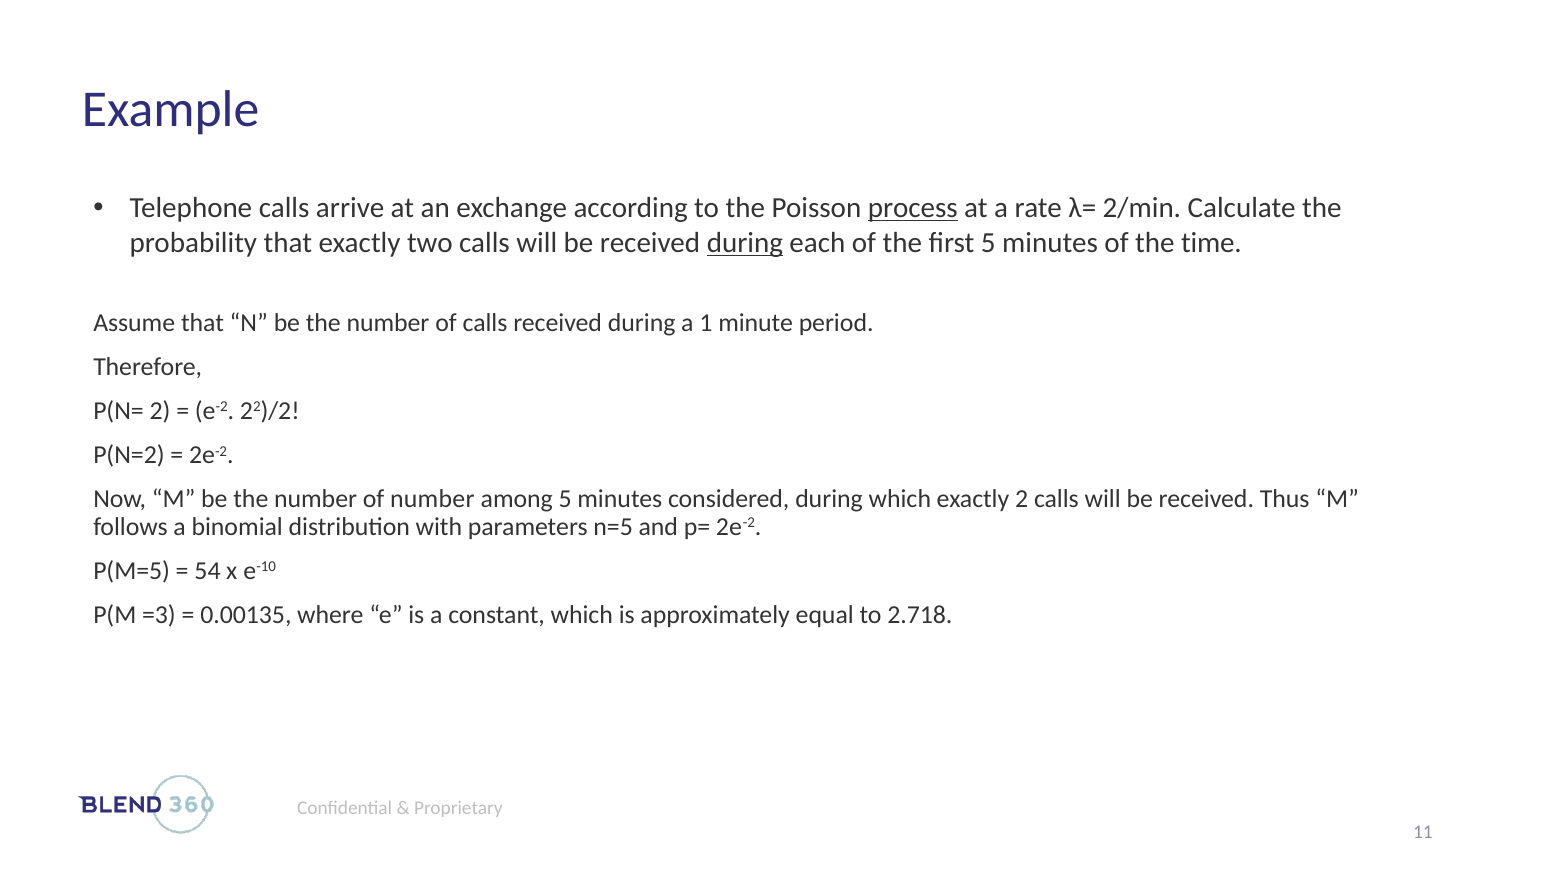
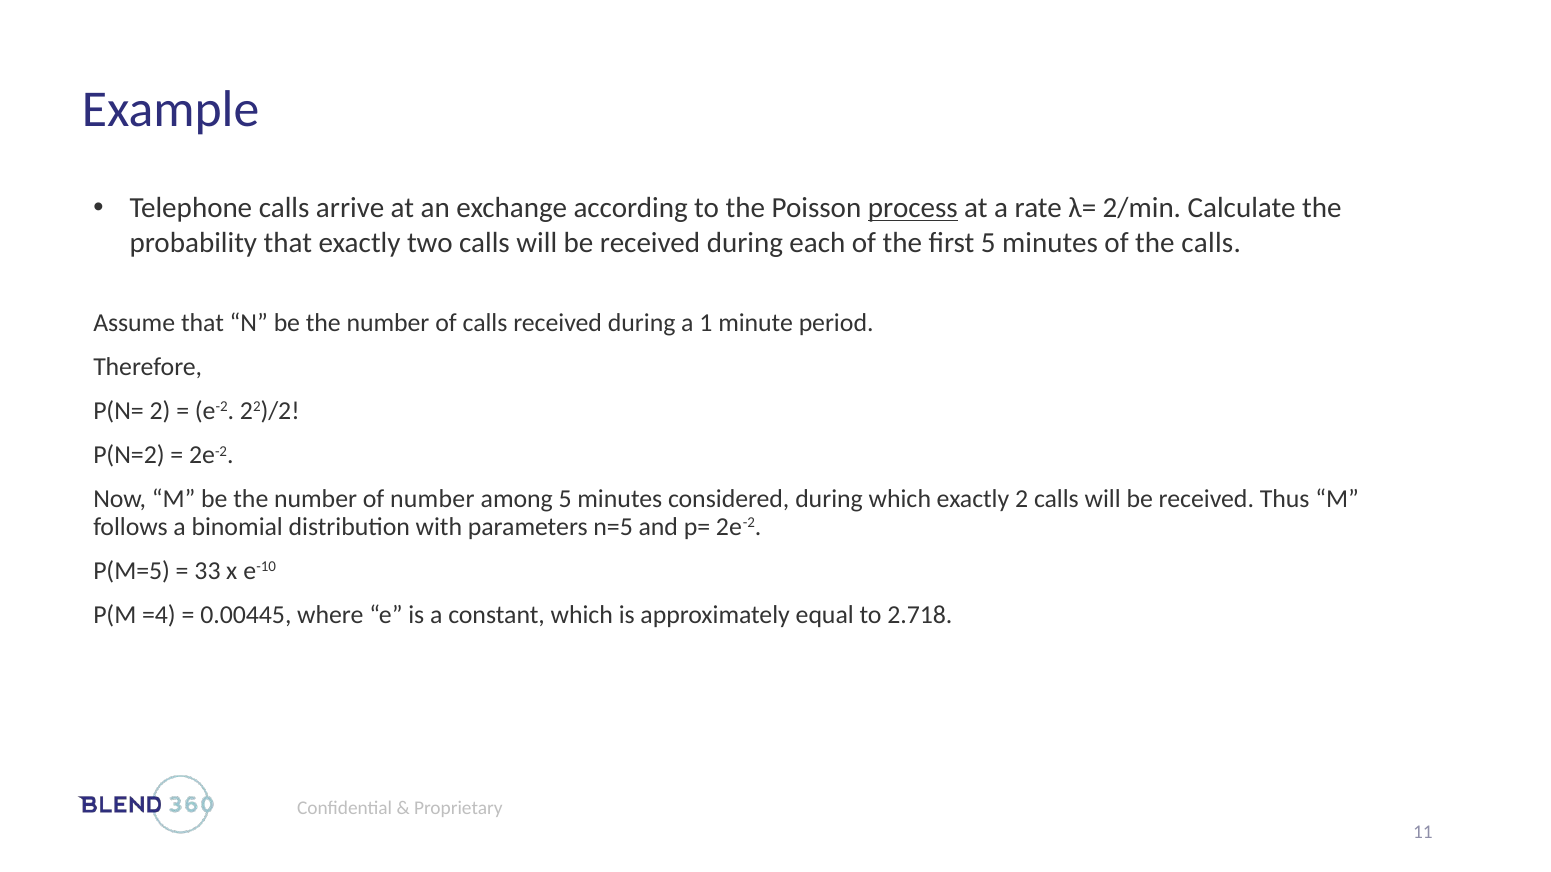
during underline: present -> none (745, 243)
the time: time -> calls (1211, 243)
54: 54 -> 33 (208, 571)
=3: =3 -> =4 (159, 616)
0.00135: 0.00135 -> 0.00445 (246, 616)
